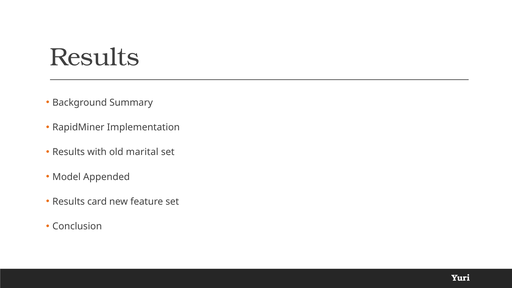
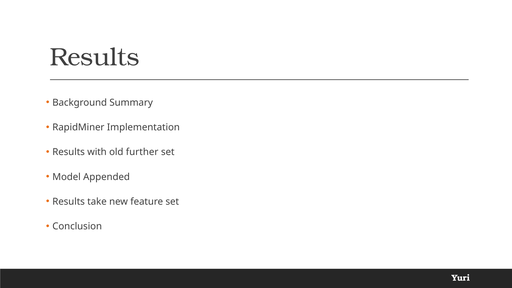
marital: marital -> further (142, 152)
card: card -> take (97, 202)
